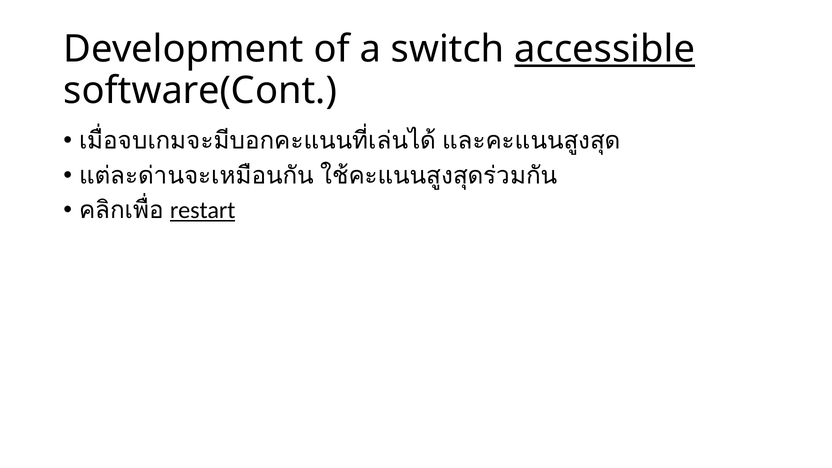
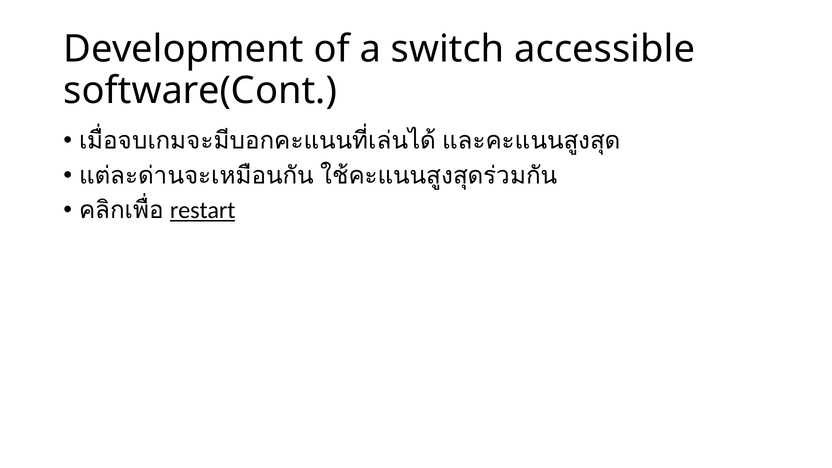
accessible underline: present -> none (605, 49)
